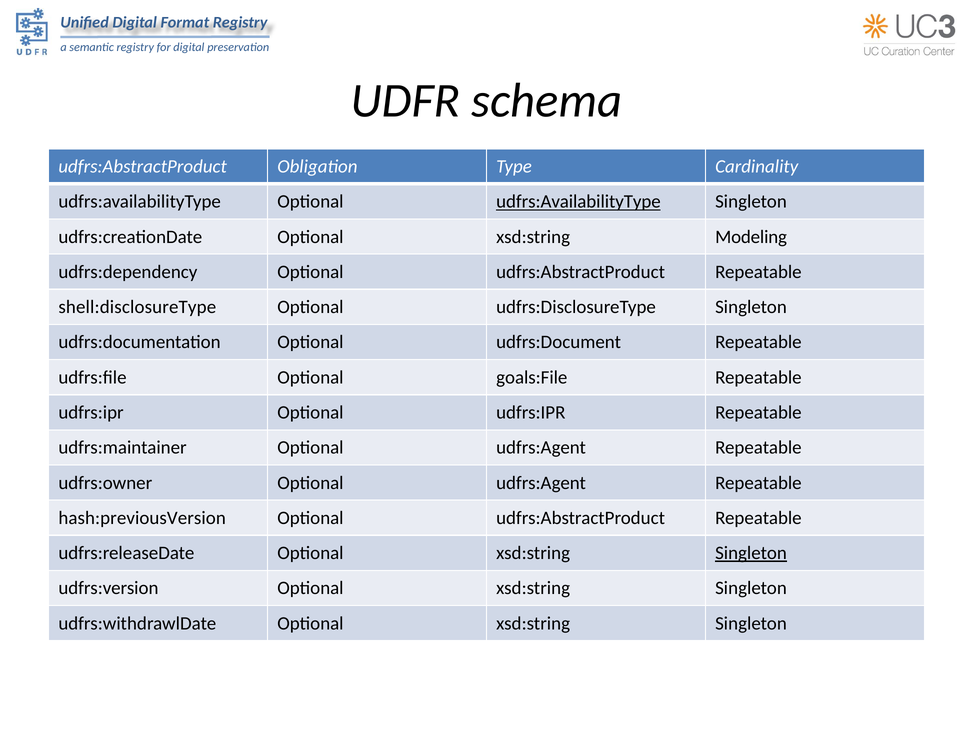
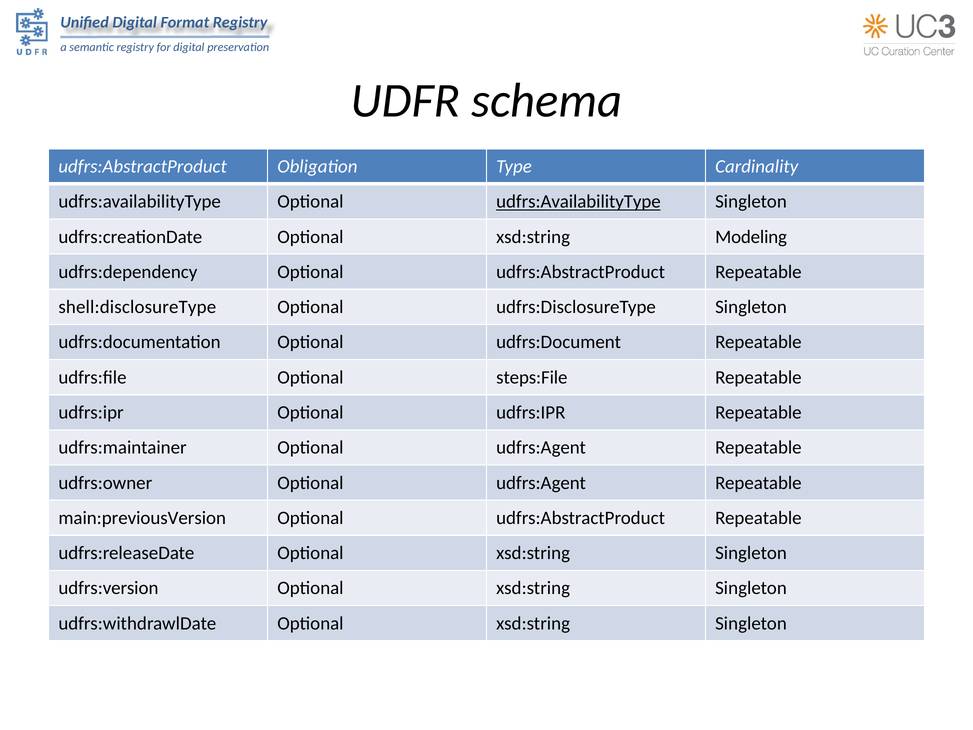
goals:File: goals:File -> steps:File (532, 377)
hash:previousVersion: hash:previousVersion -> main:previousVersion (142, 518)
Singleton underline: present -> none (751, 553)
